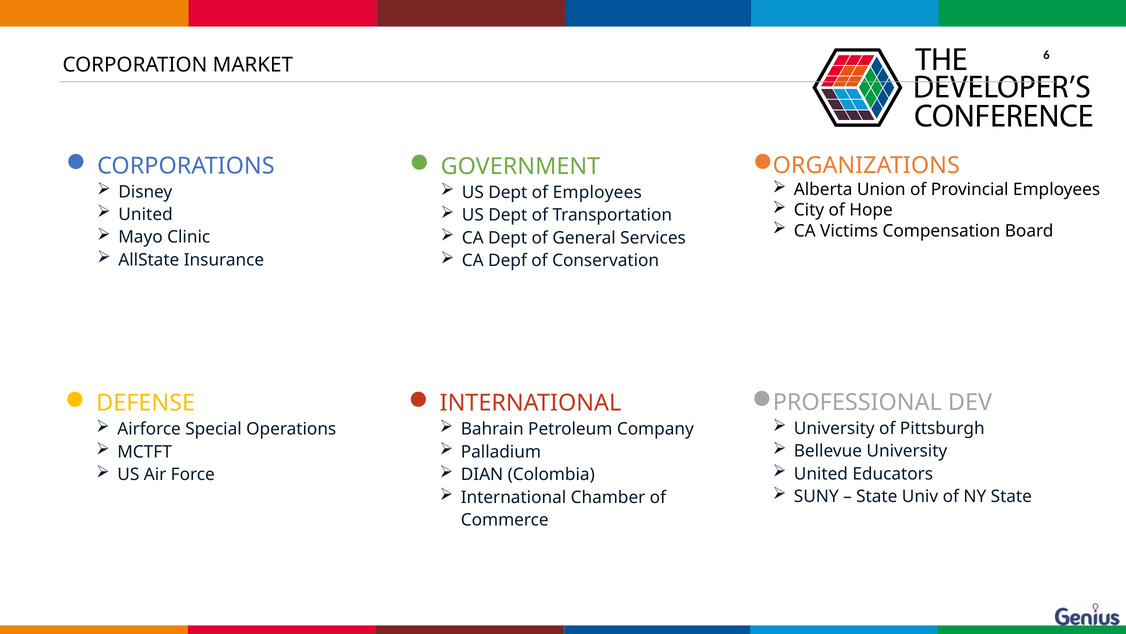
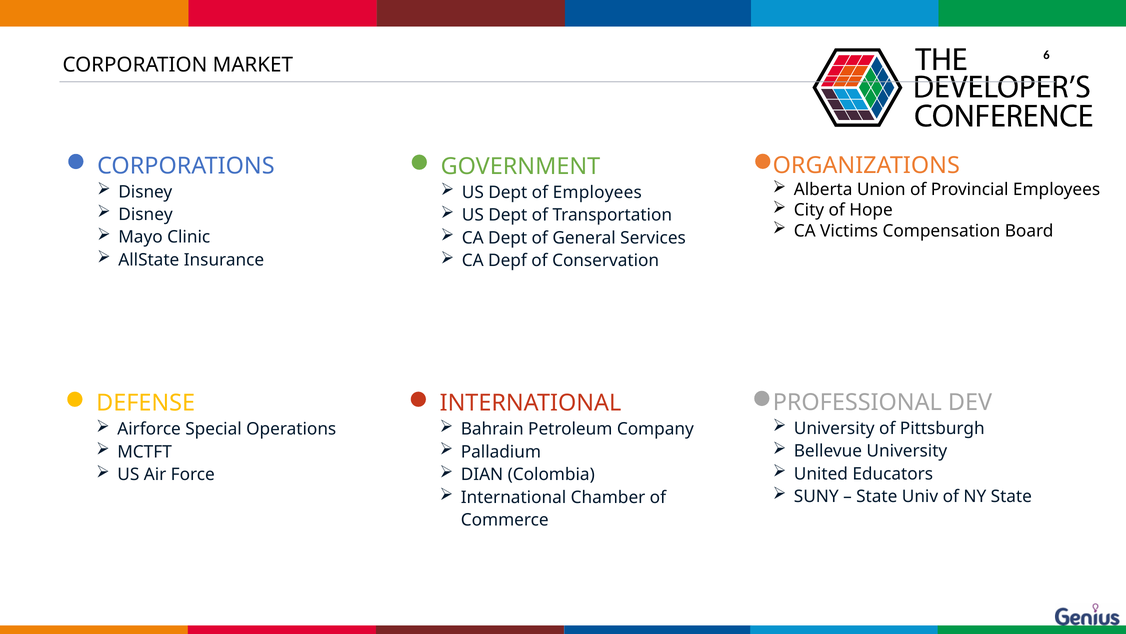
United: United -> Disney (146, 214)
